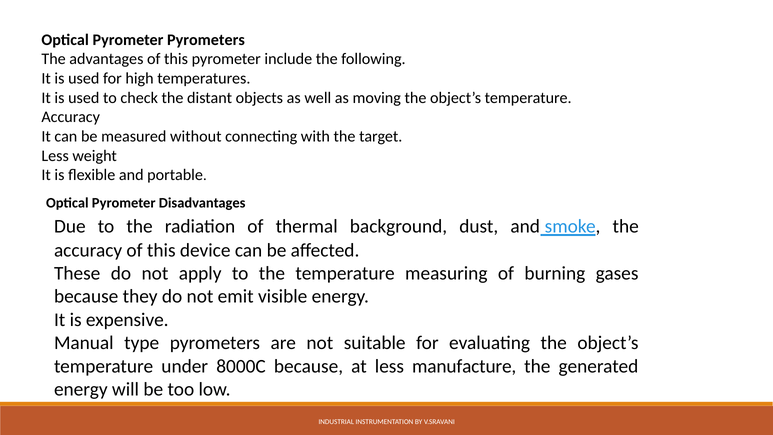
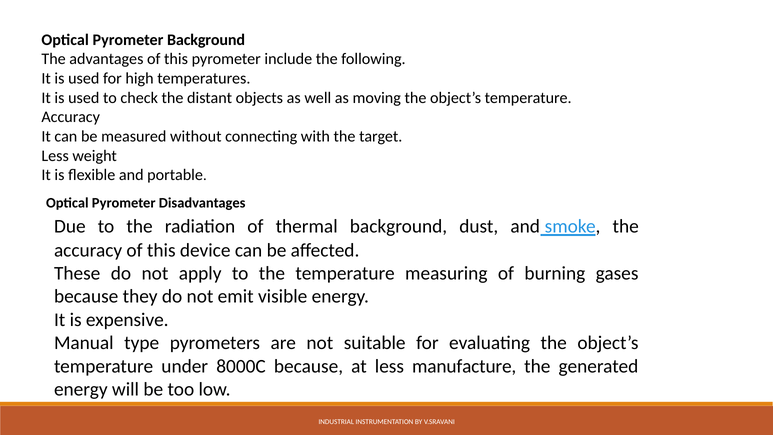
Pyrometer Pyrometers: Pyrometers -> Background (206, 40)
